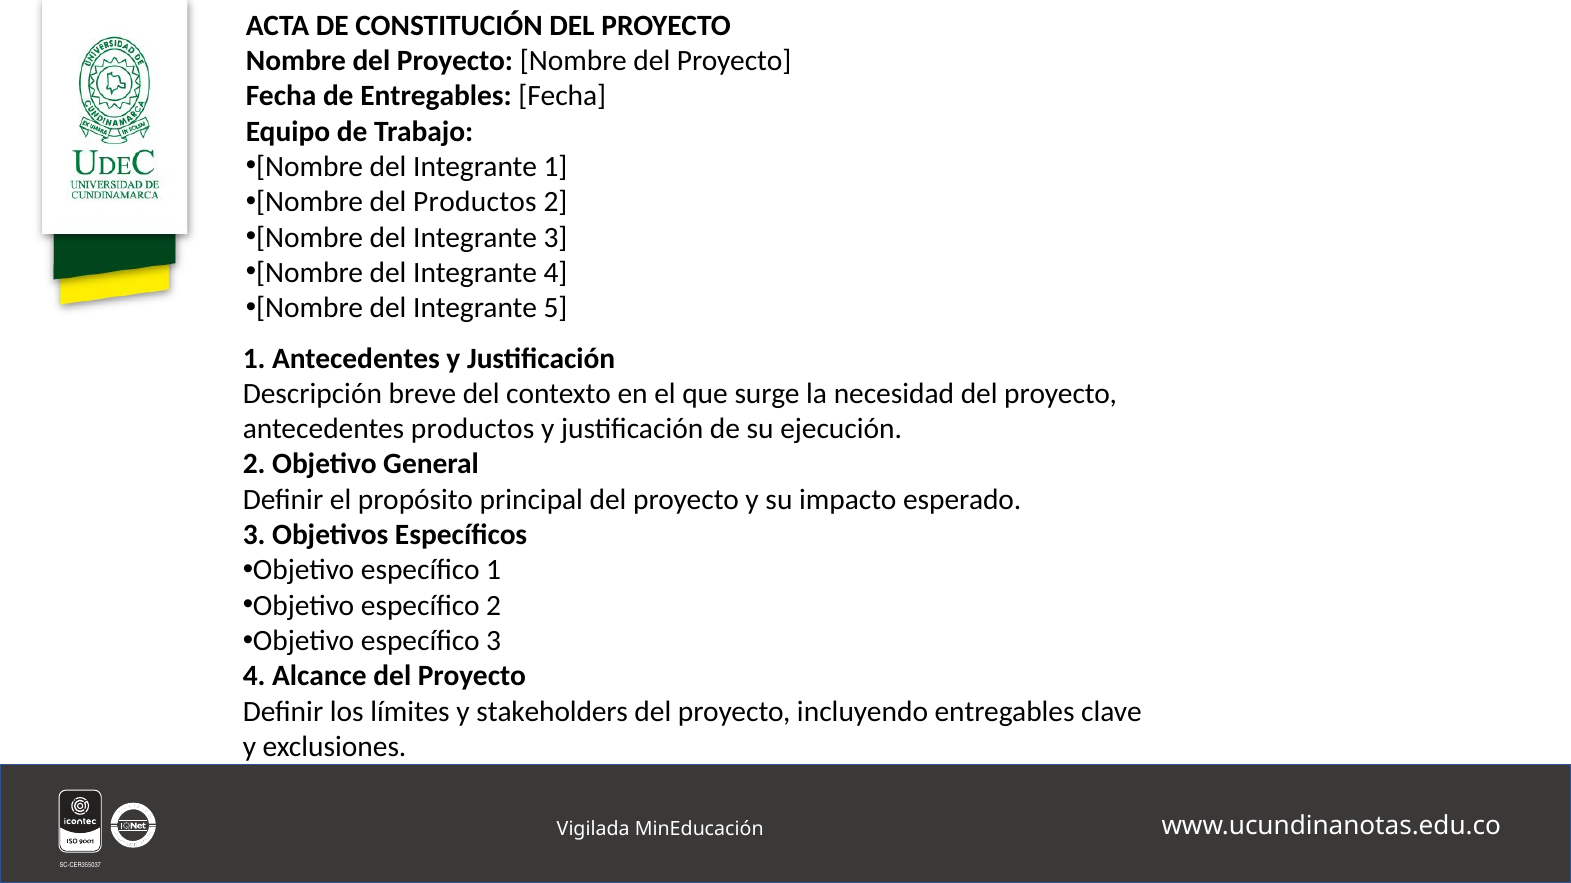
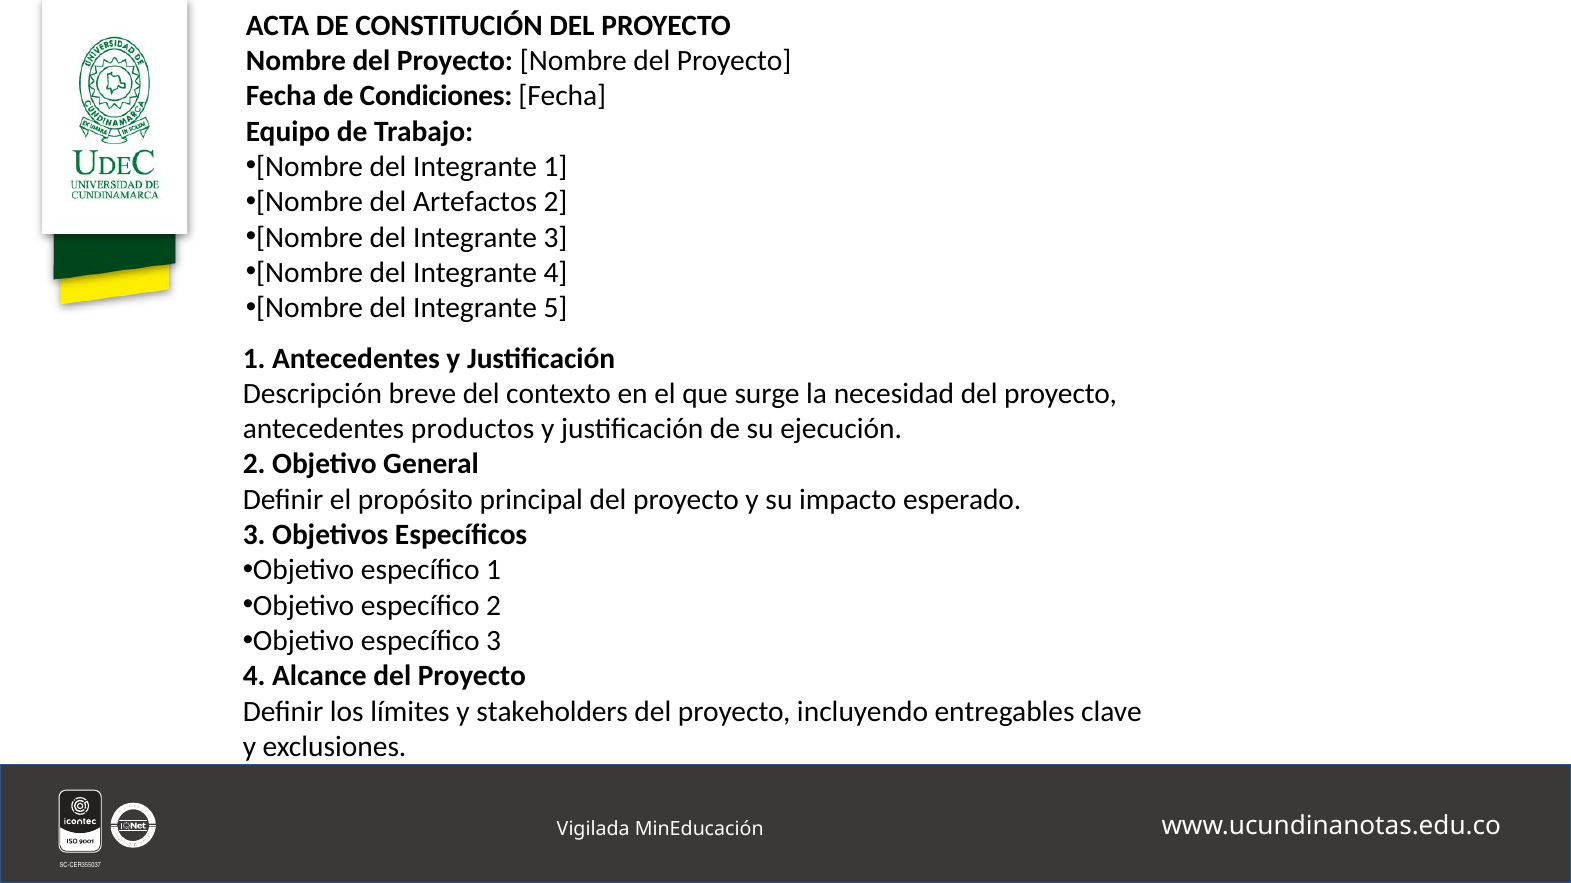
de Entregables: Entregables -> Condiciones (436, 96)
del Productos: Productos -> Artefactos (475, 202)
